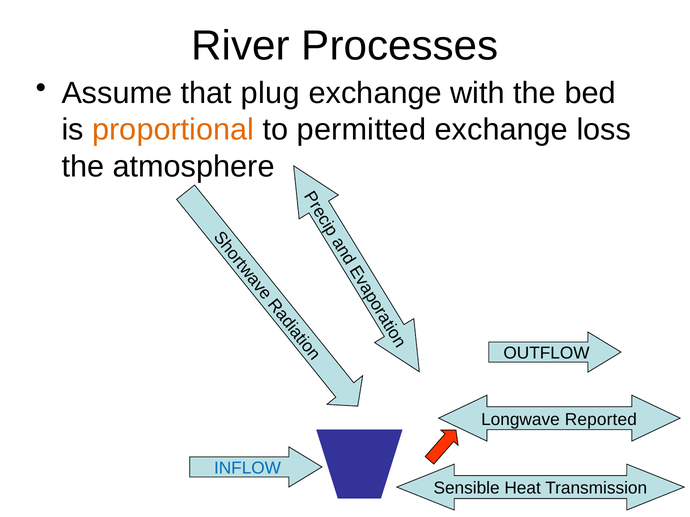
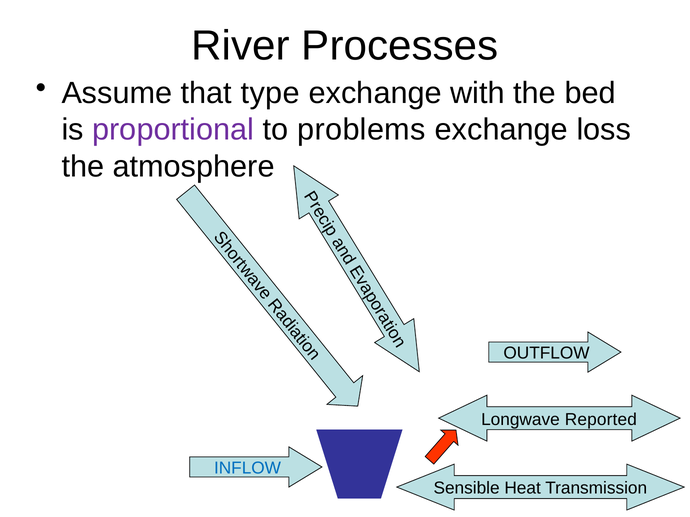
plug: plug -> type (270, 93)
proportional colour: orange -> purple (173, 130)
permitted: permitted -> problems (361, 130)
